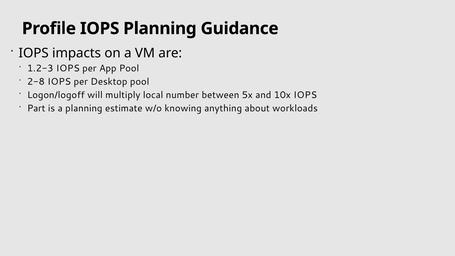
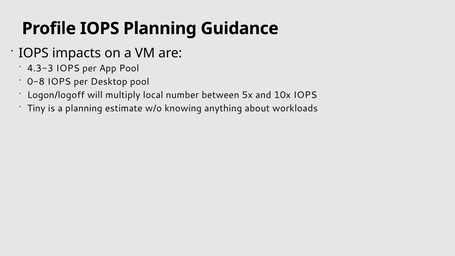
1.2-3: 1.2-3 -> 4.3-3 (40, 69)
2-8: 2-8 -> 0-8 (36, 82)
Part: Part -> Tiny (36, 108)
